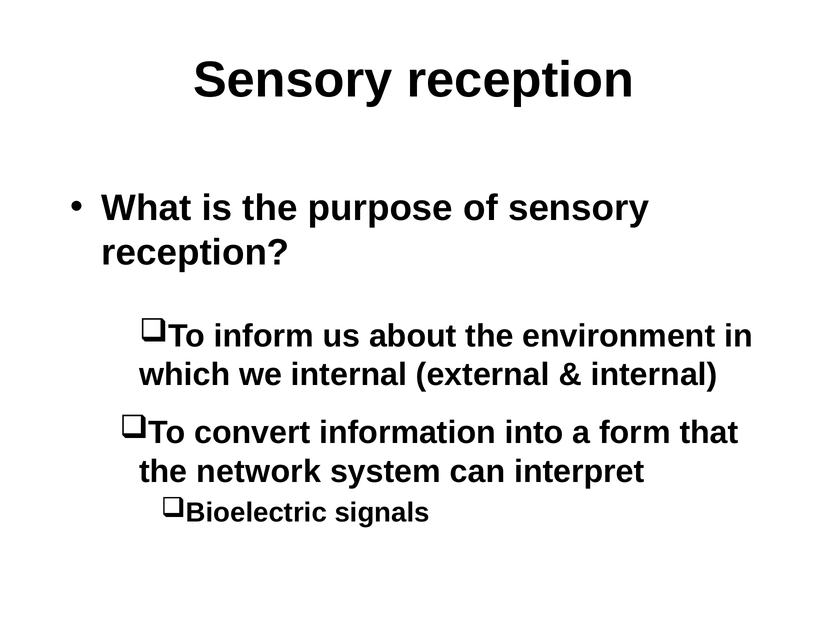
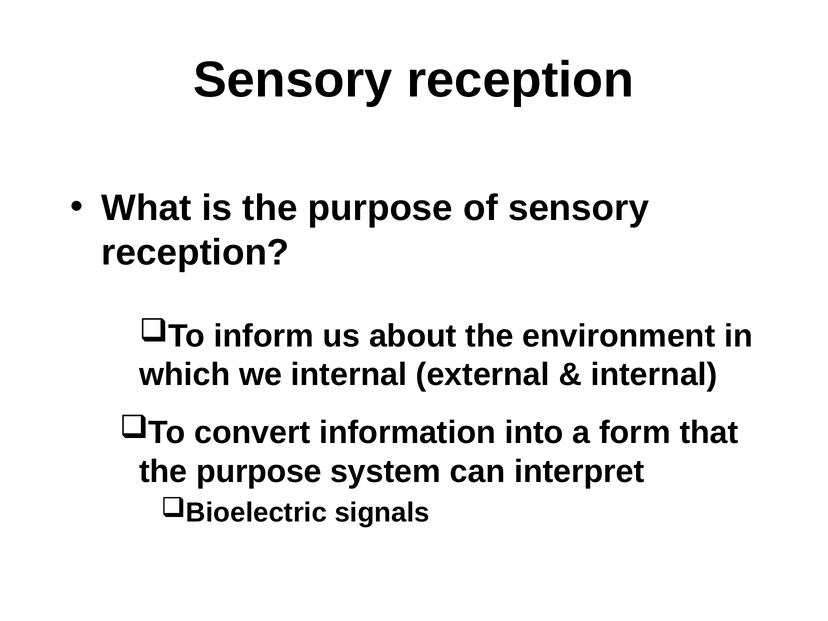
network: network -> purpose (259, 471)
